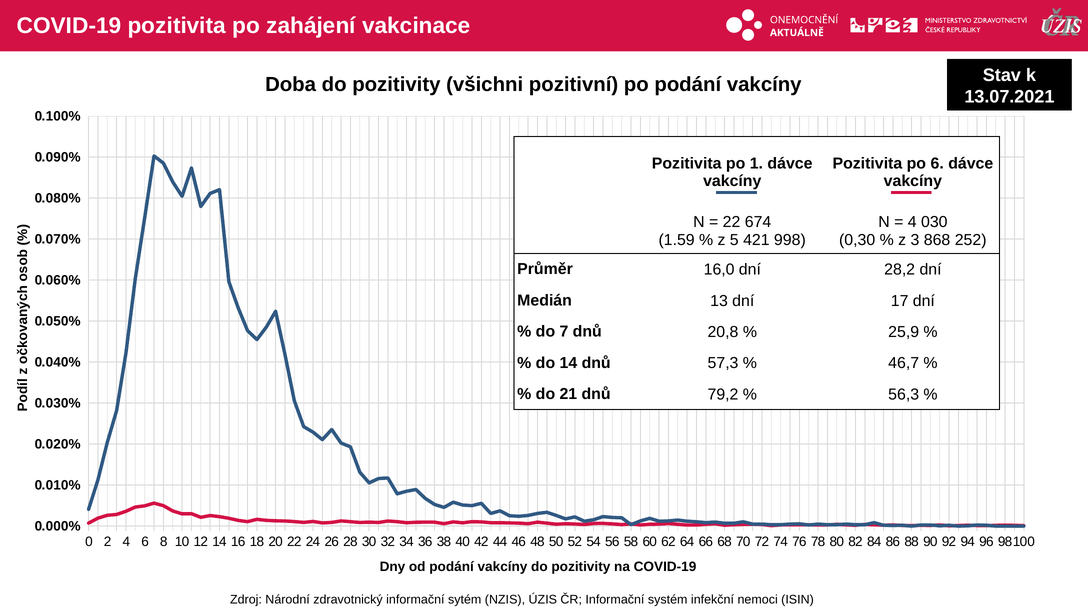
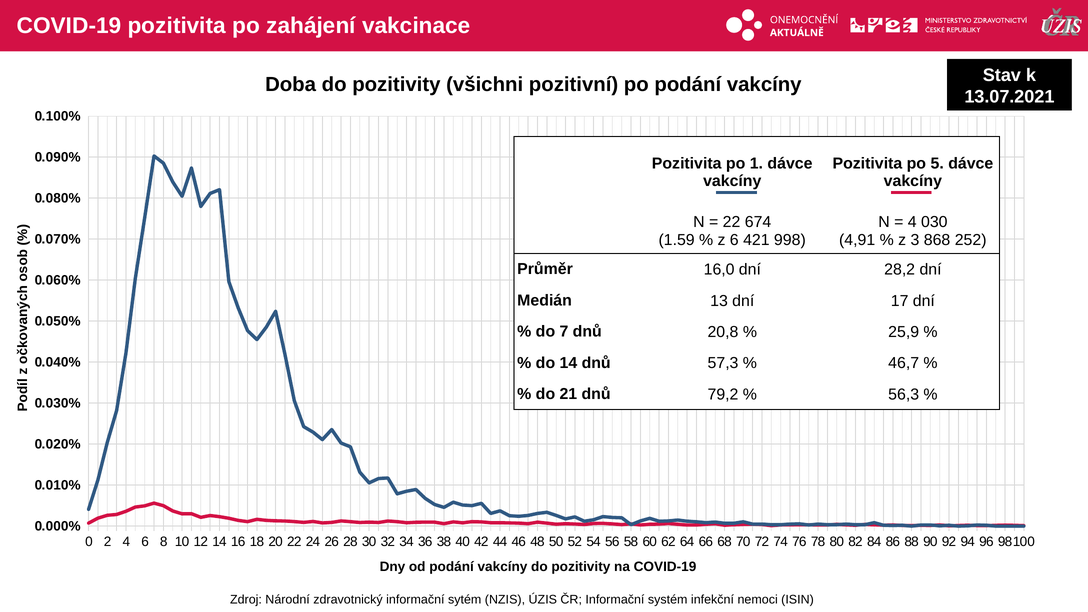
po 6: 6 -> 5 (937, 163)
z 5: 5 -> 6 (734, 240)
0,30: 0,30 -> 4,91 (857, 240)
